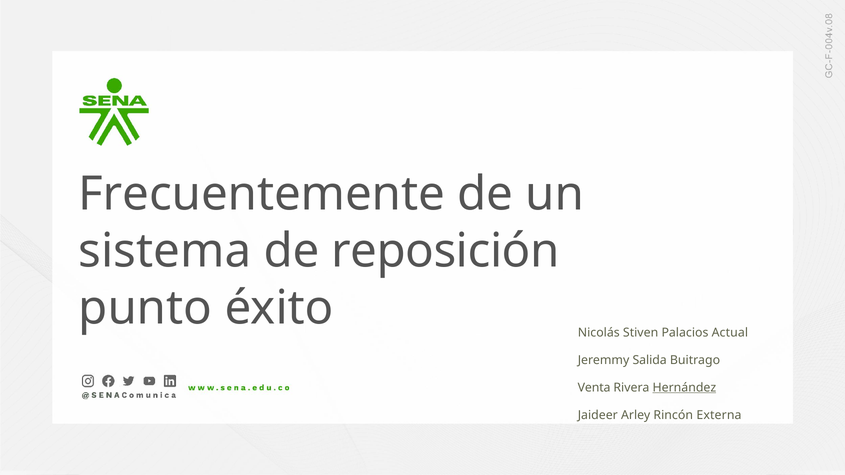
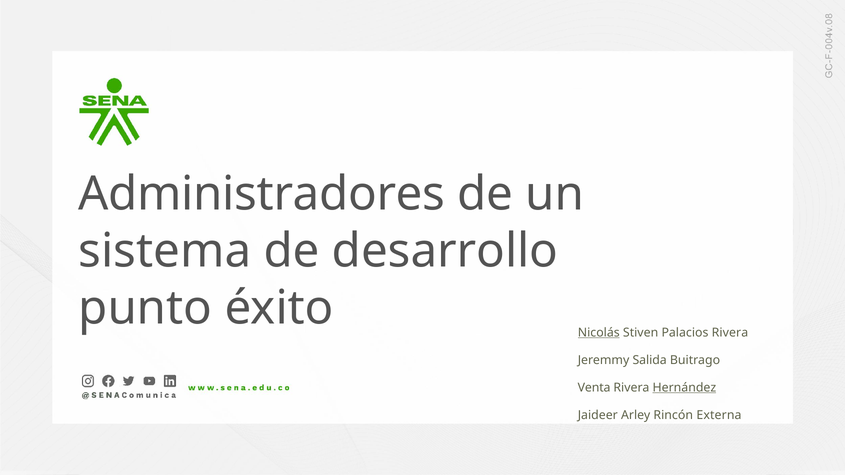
Frecuentemente: Frecuentemente -> Administradores (262, 194)
reposición: reposición -> desarrollo (445, 251)
Nicolás underline: none -> present (599, 333)
Palacios Actual: Actual -> Rivera (730, 333)
